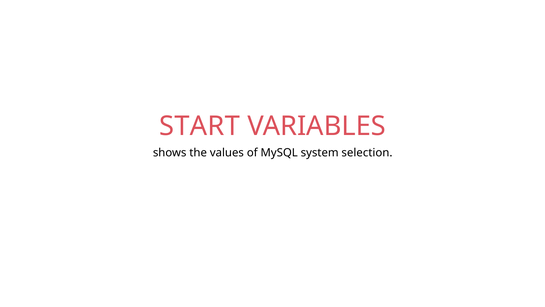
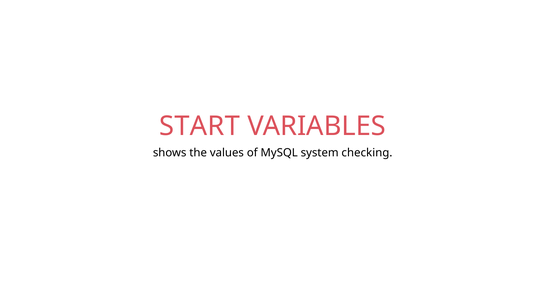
selection: selection -> checking (367, 153)
